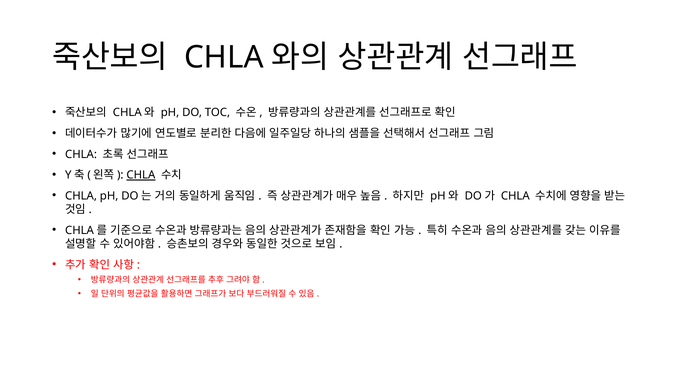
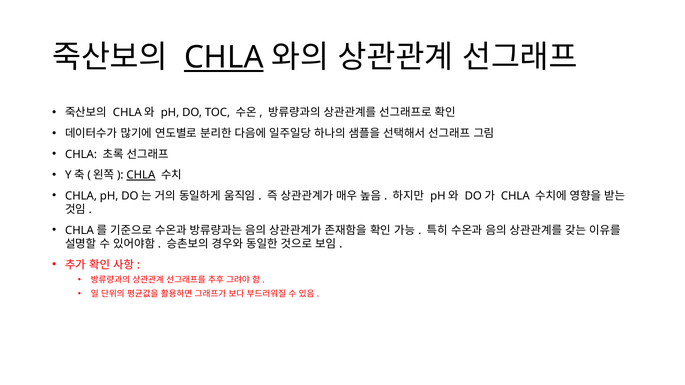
CHLA underline: none -> present (224, 58)
